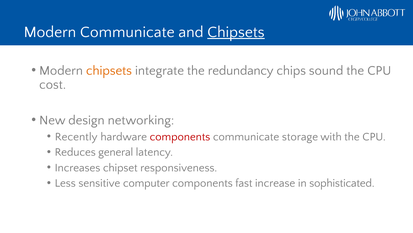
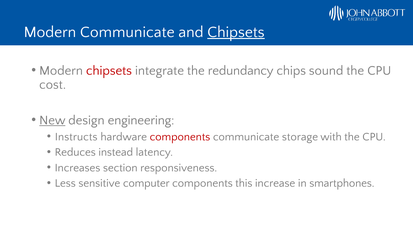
chipsets colour: orange -> red (109, 70)
New underline: none -> present (52, 120)
networking: networking -> engineering (141, 120)
Recently: Recently -> Instructs (76, 136)
general: general -> instead (116, 152)
chipset: chipset -> section (120, 167)
fast: fast -> this (244, 183)
sophisticated: sophisticated -> smartphones (342, 183)
